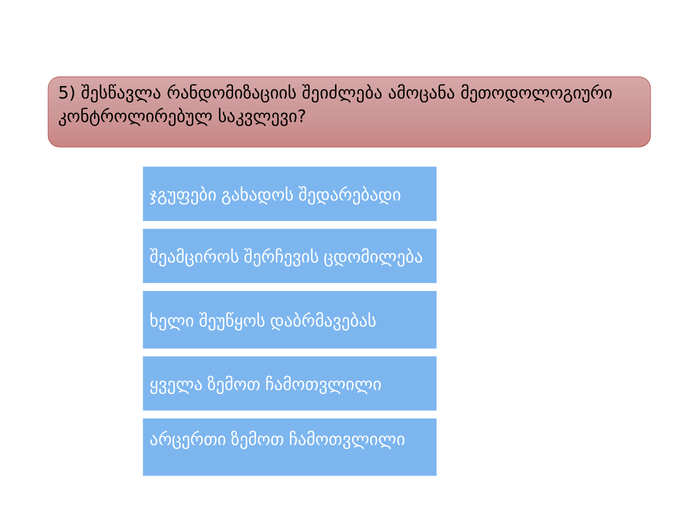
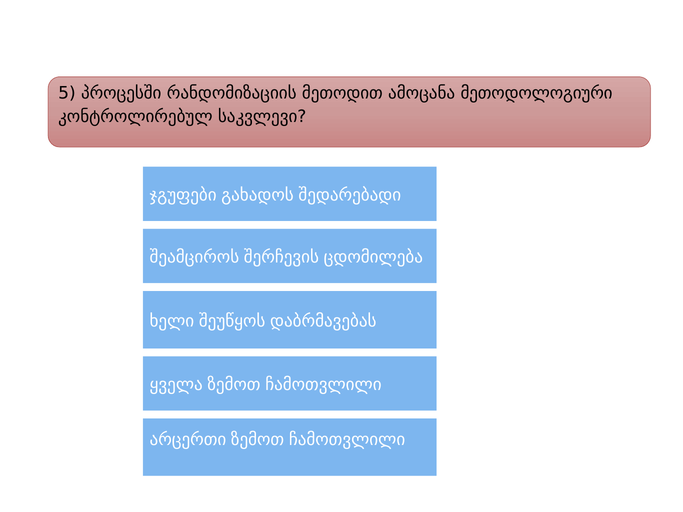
შესწავლა: შესწავლა -> პროცესში (121, 93)
შეიძლება: შეიძლება -> მეთოდით (342, 93)
